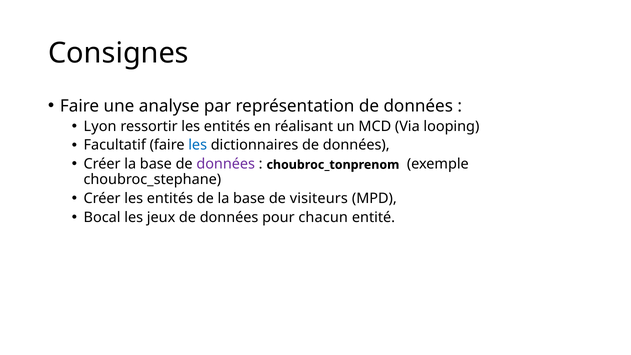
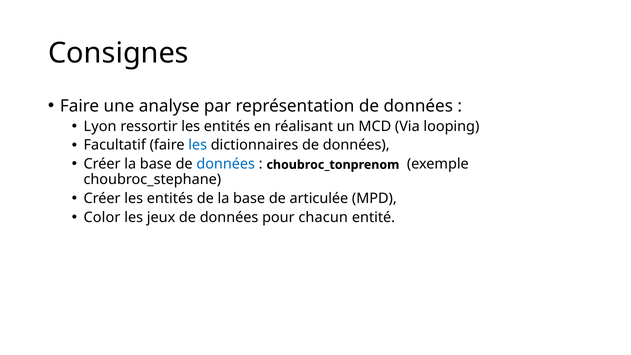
données colour: purple -> blue (226, 164)
visiteurs: visiteurs -> articulée (319, 199)
Bocal: Bocal -> Color (102, 217)
